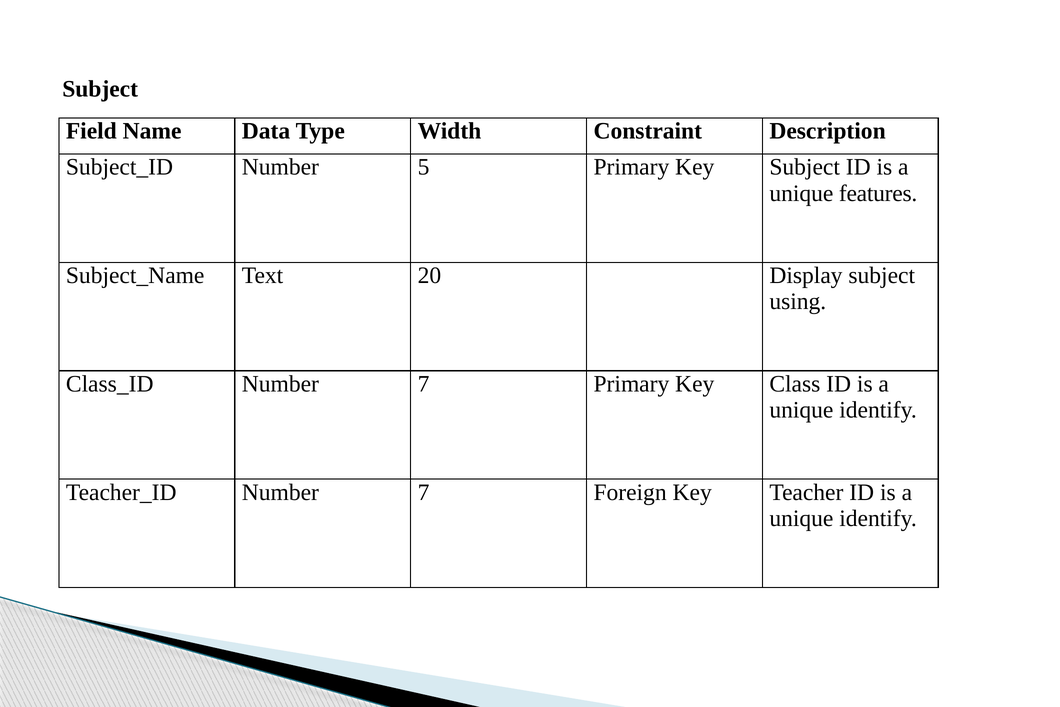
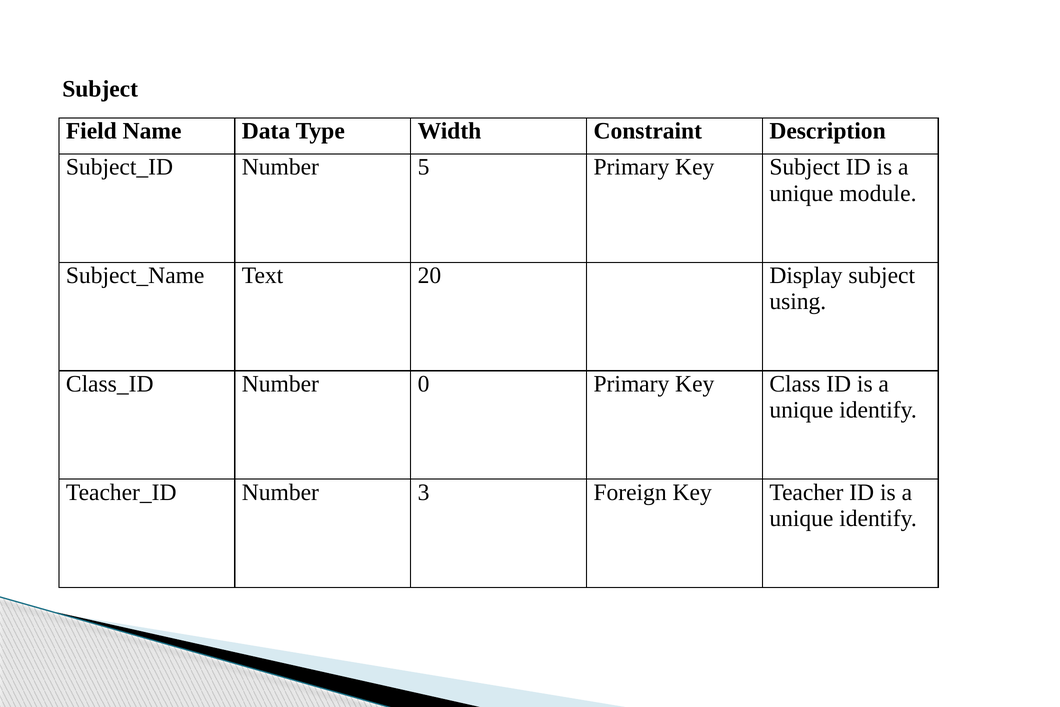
features: features -> module (878, 193)
7: 7 -> 0 (424, 384)
7: 7 -> 3 (424, 492)
